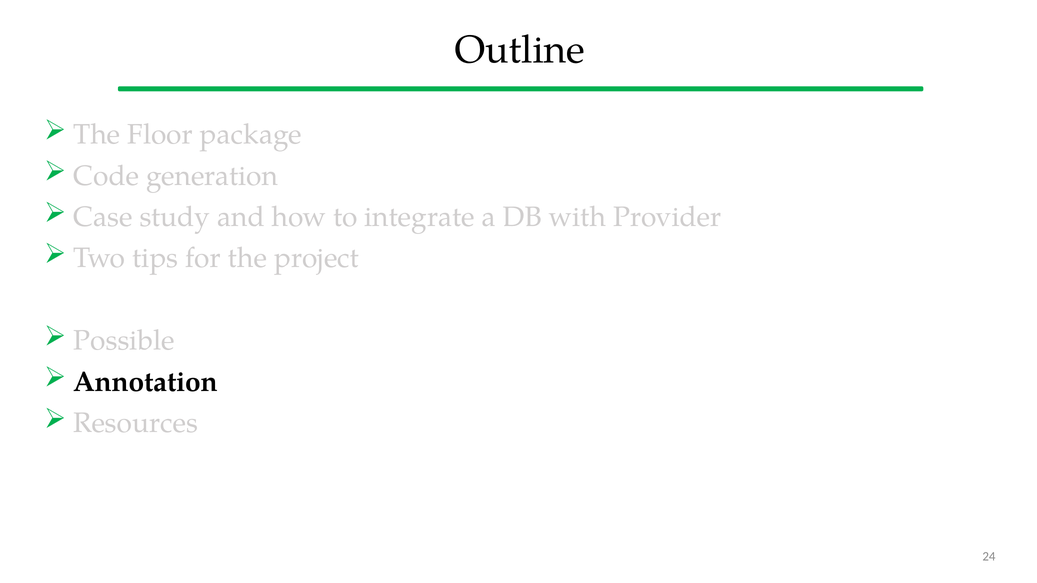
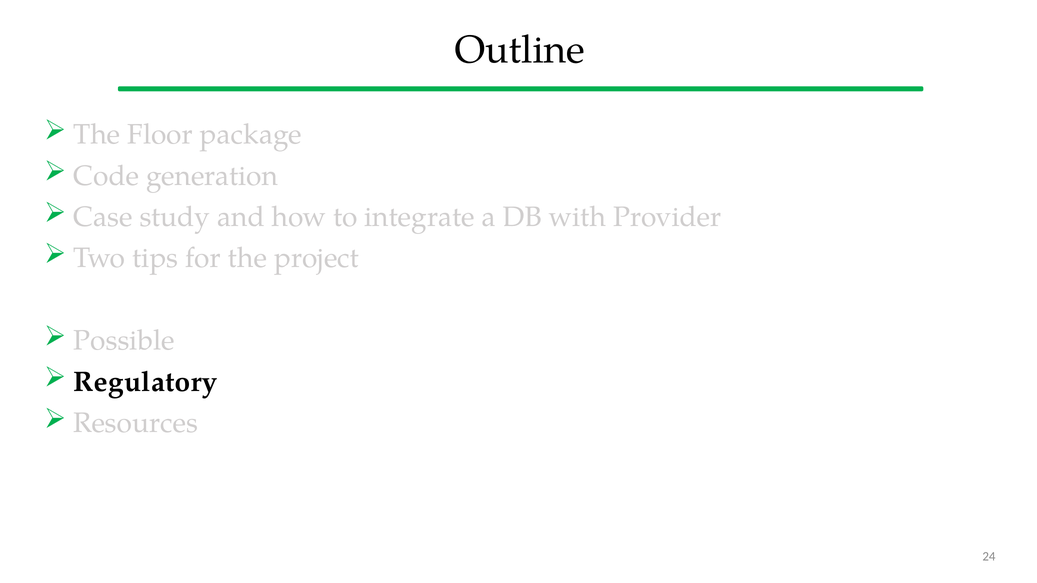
Annotation: Annotation -> Regulatory (145, 382)
